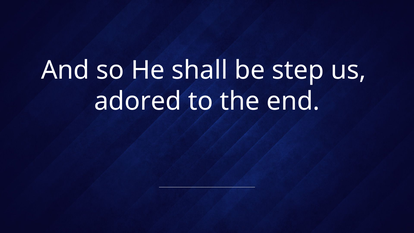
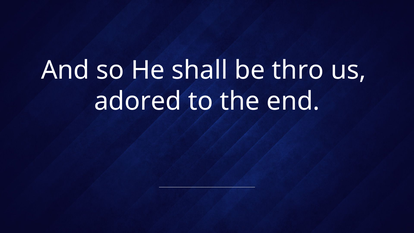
step: step -> thro (298, 70)
